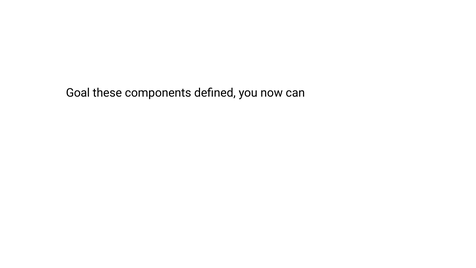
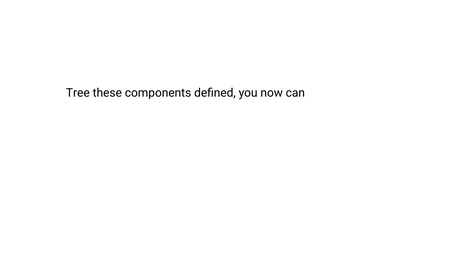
Goal: Goal -> Tree (78, 93)
